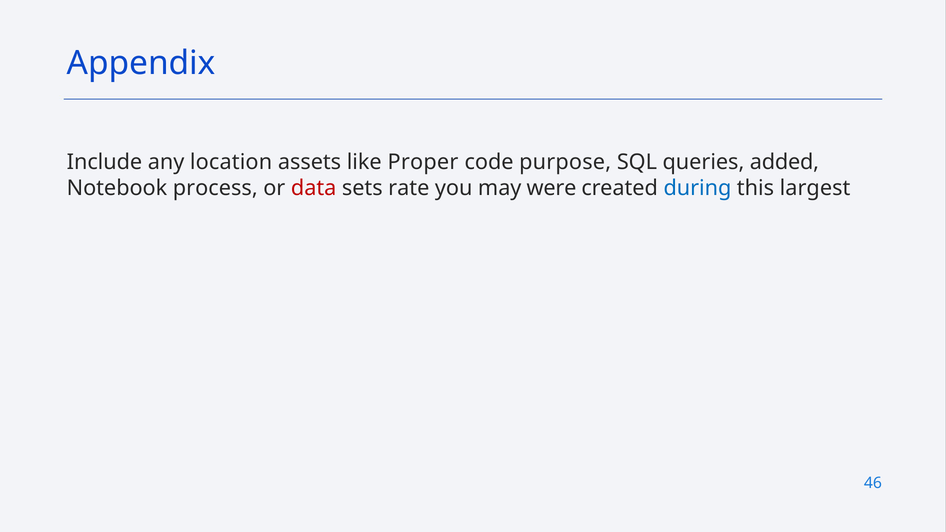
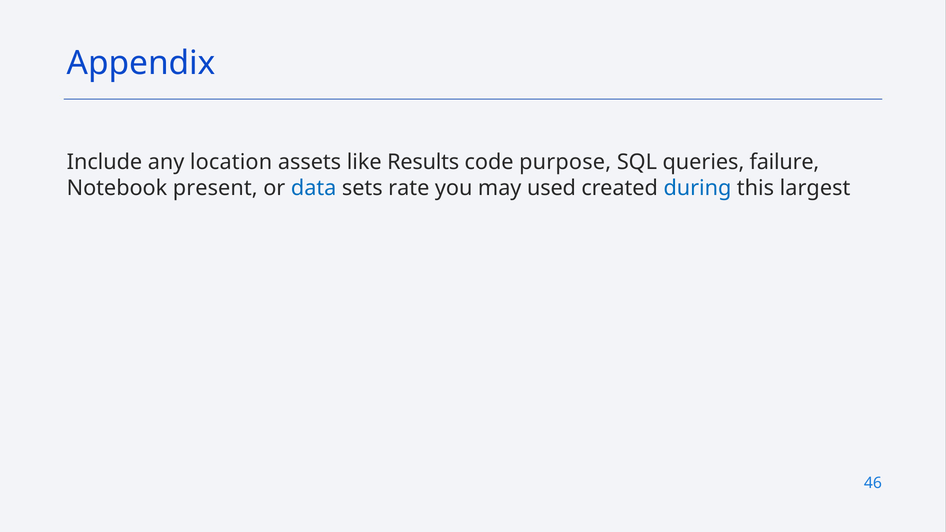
Proper: Proper -> Results (423, 162)
added: added -> failure (784, 162)
process: process -> present (215, 188)
data colour: red -> blue (314, 188)
were: were -> used (551, 188)
